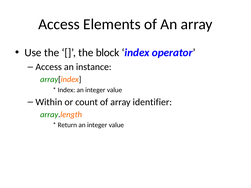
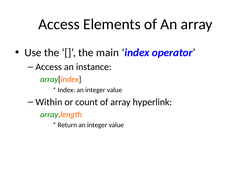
block: block -> main (108, 53)
identifier: identifier -> hyperlink (152, 102)
